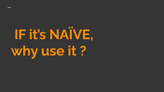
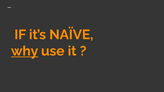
why underline: none -> present (25, 51)
